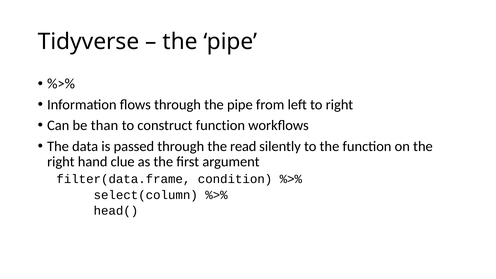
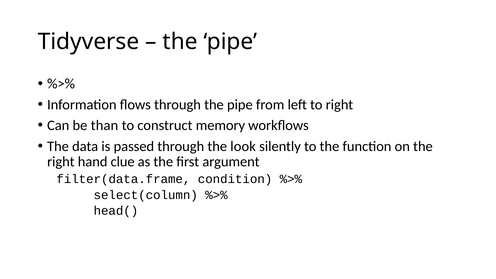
construct function: function -> memory (220, 125)
read: read -> look (243, 146)
